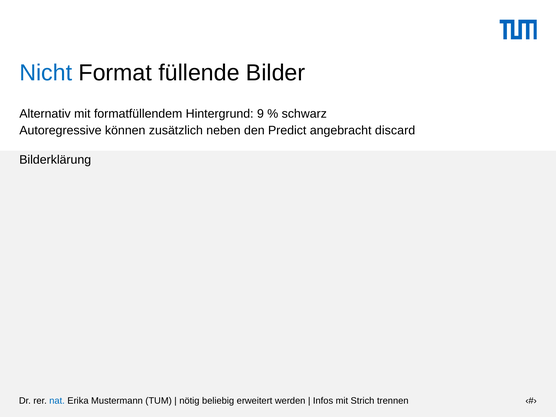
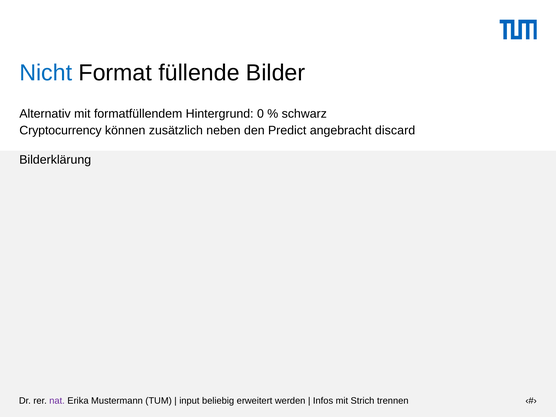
9: 9 -> 0 (260, 114)
Autoregressive: Autoregressive -> Cryptocurrency (61, 131)
nat colour: blue -> purple (57, 401)
nötig: nötig -> input (189, 401)
